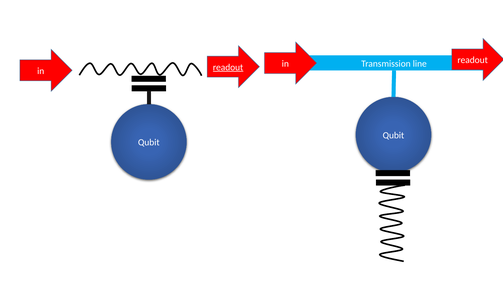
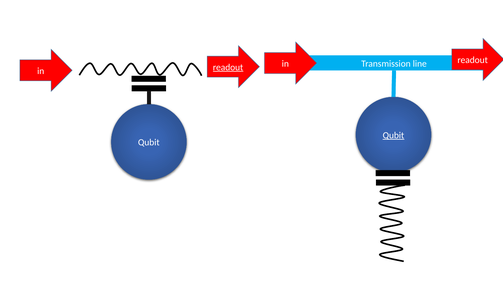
Qubit underline: none -> present (393, 135)
